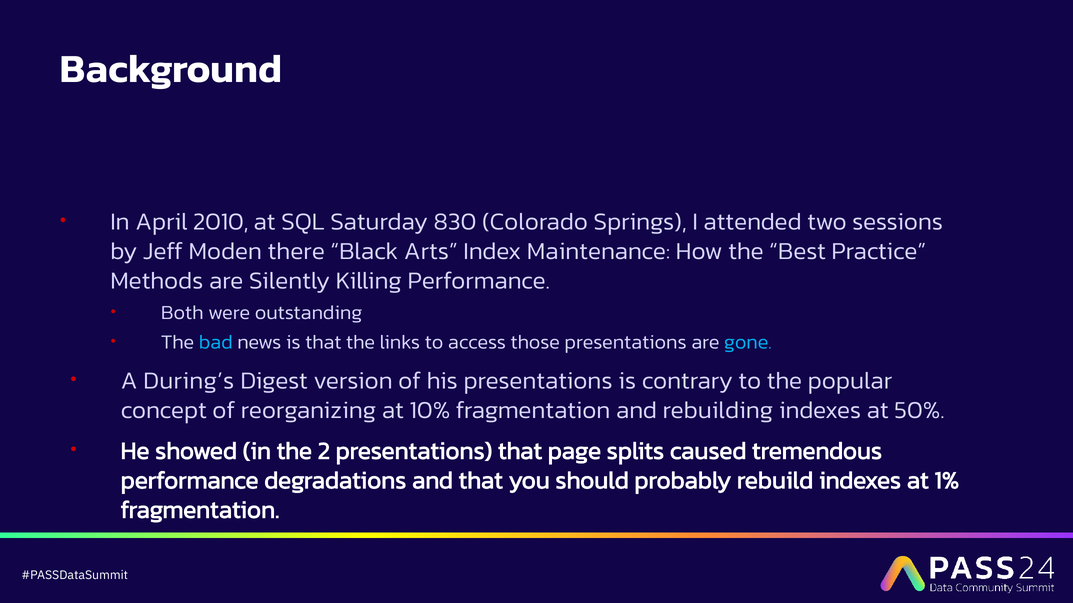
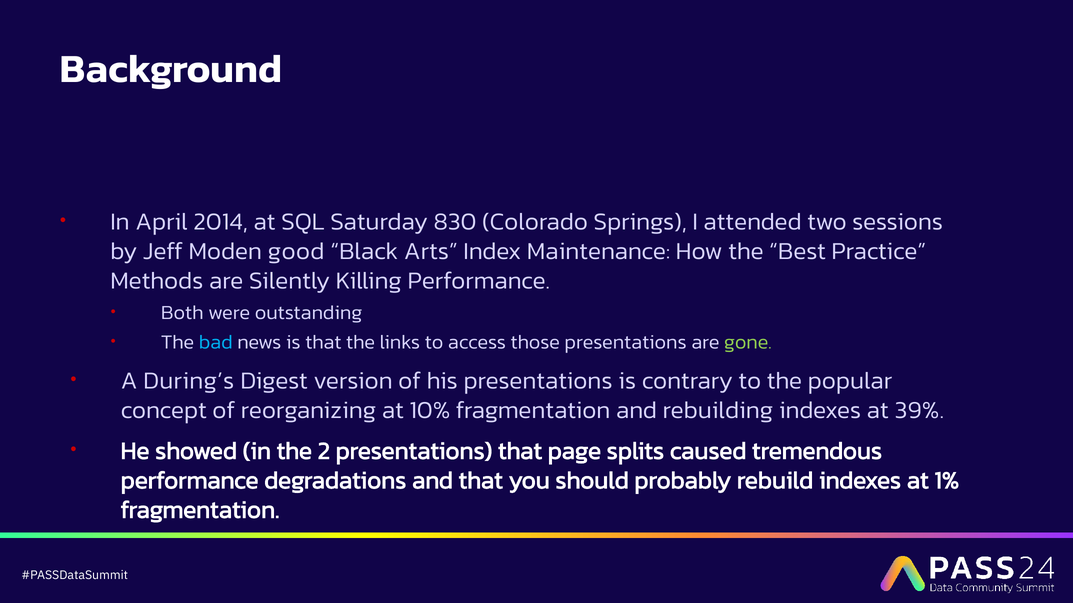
2010: 2010 -> 2014 (221, 222)
there: there -> good (296, 251)
gone colour: light blue -> light green (748, 343)
50%: 50% -> 39% (919, 410)
